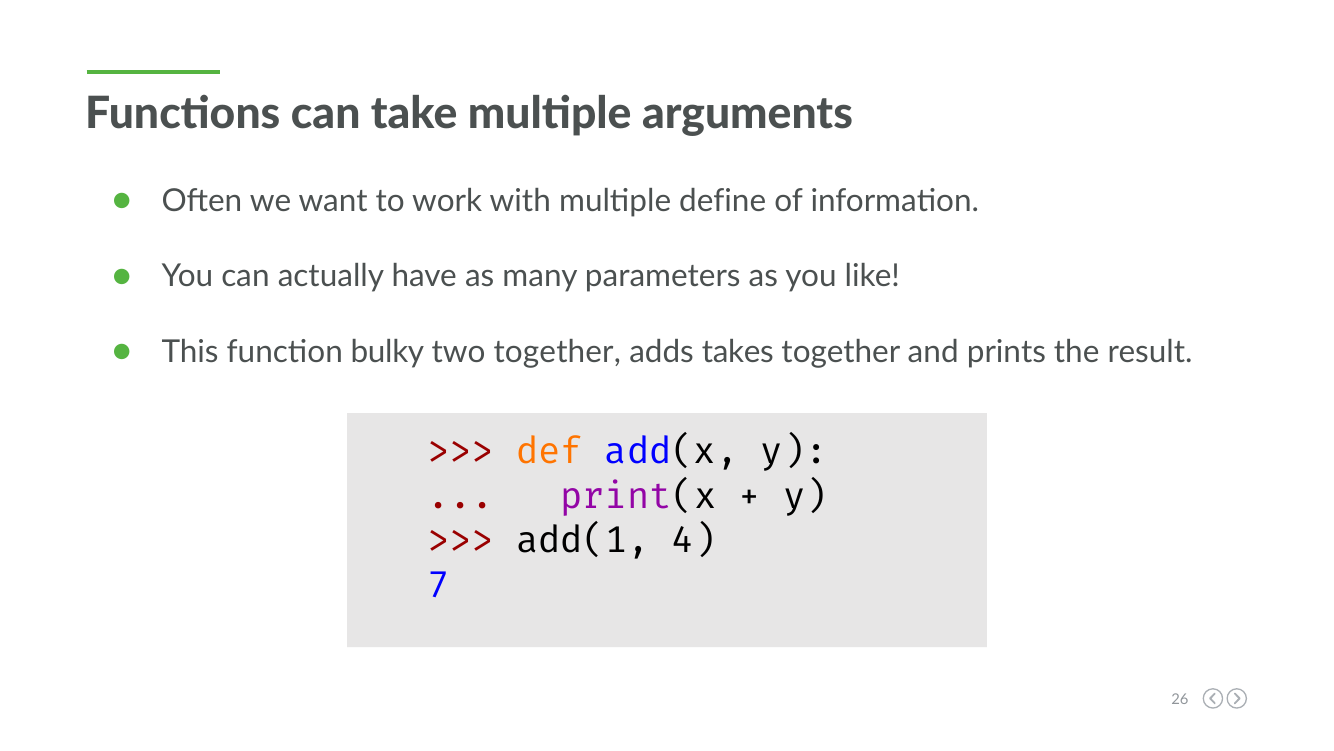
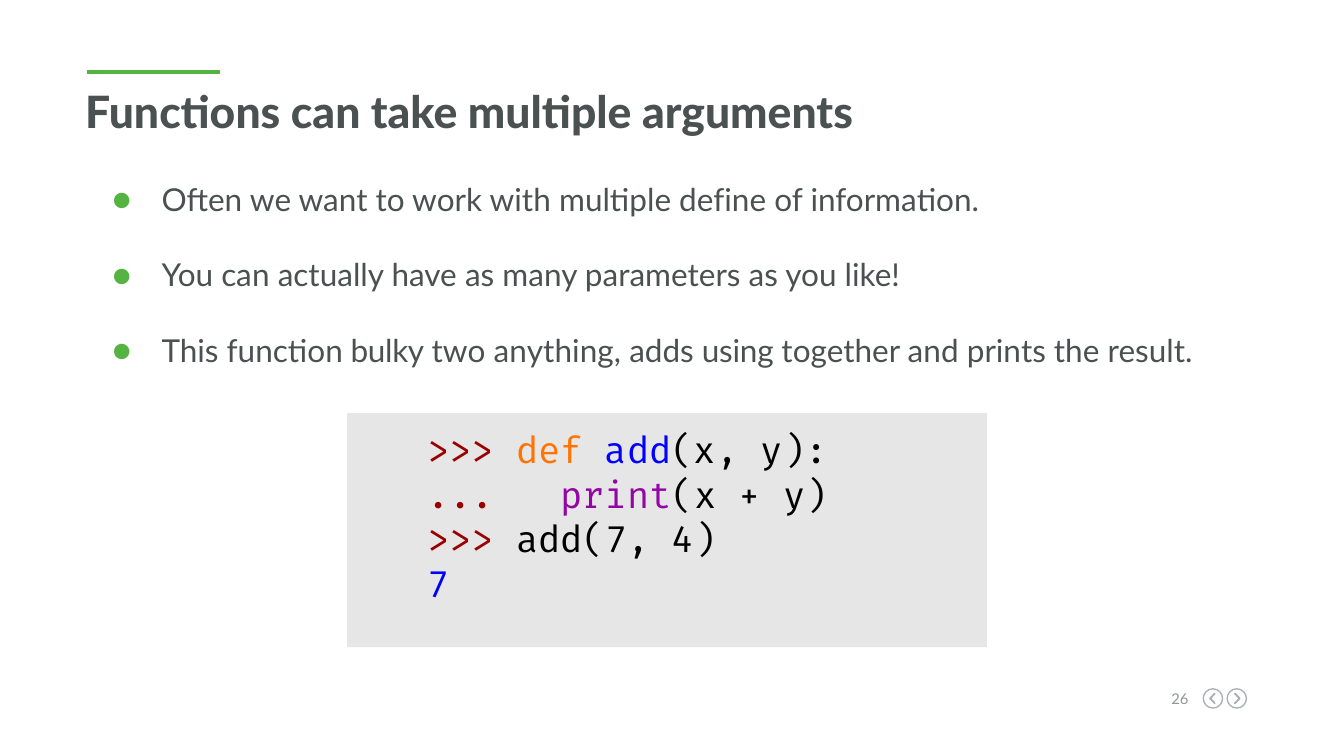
two together: together -> anything (557, 352)
takes: takes -> using (738, 352)
add(1: add(1 -> add(7 (583, 540)
